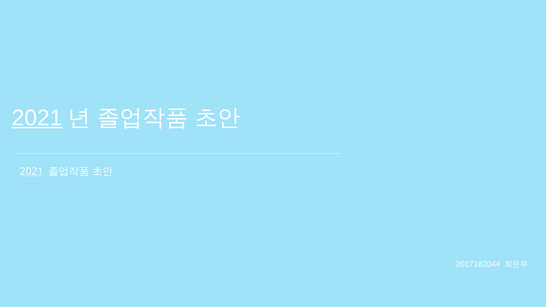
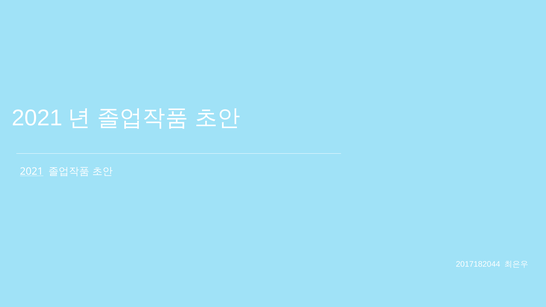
2021 underline: present -> none (37, 118)
